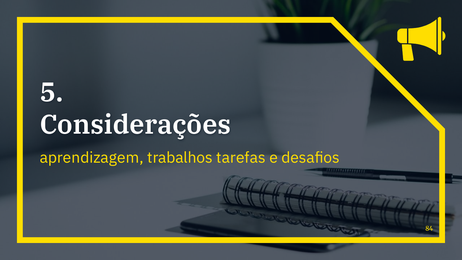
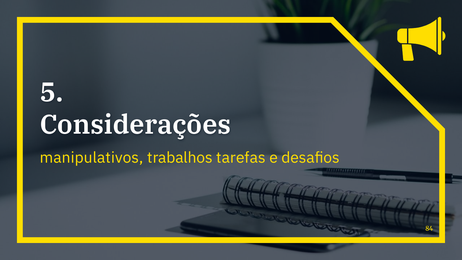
aprendizagem: aprendizagem -> manipulativos (92, 158)
